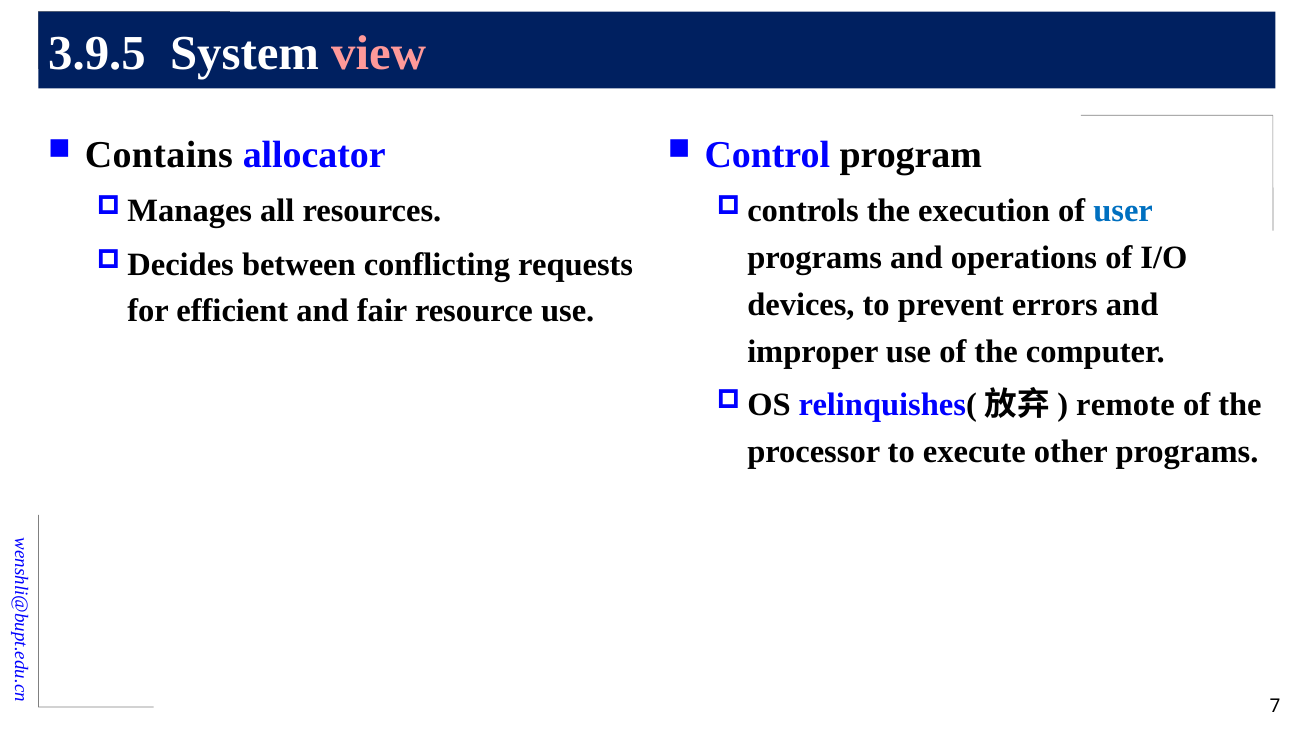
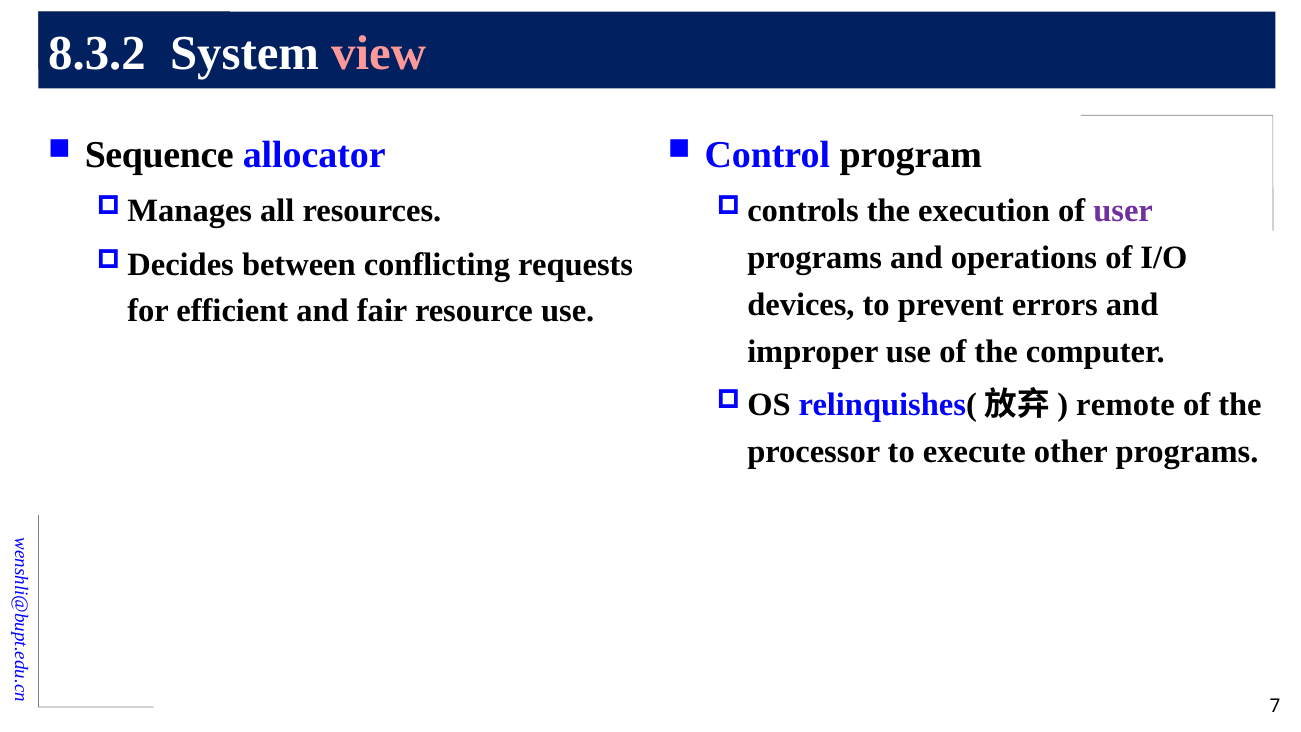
3.9.5: 3.9.5 -> 8.3.2 (97, 53)
Contains: Contains -> Sequence (159, 155)
user colour: blue -> purple (1123, 211)
